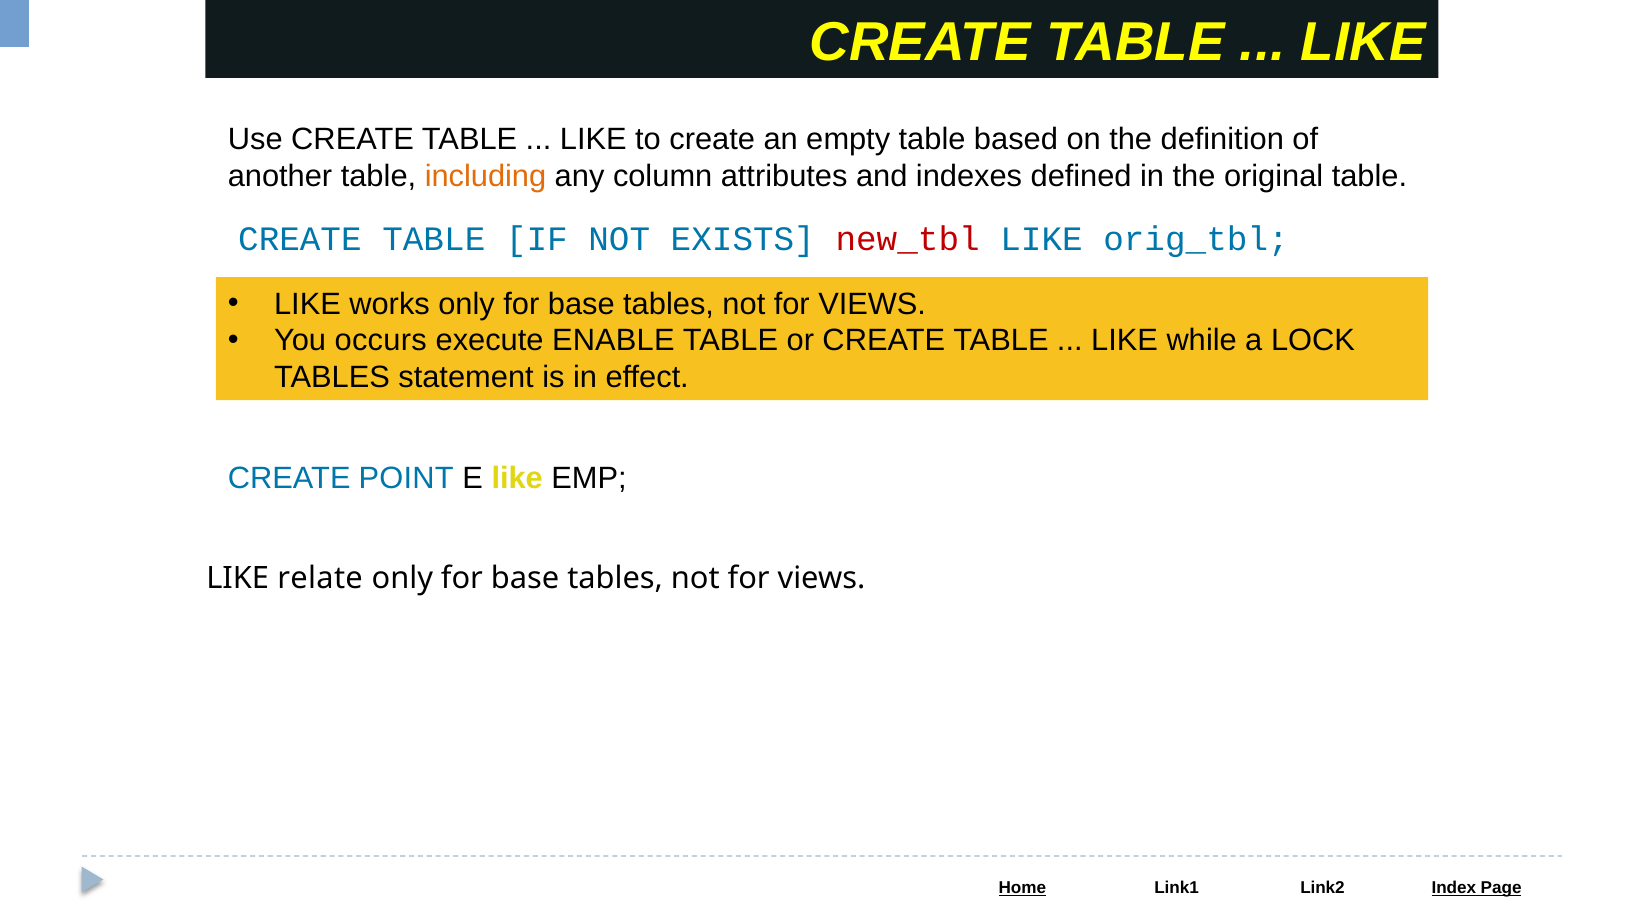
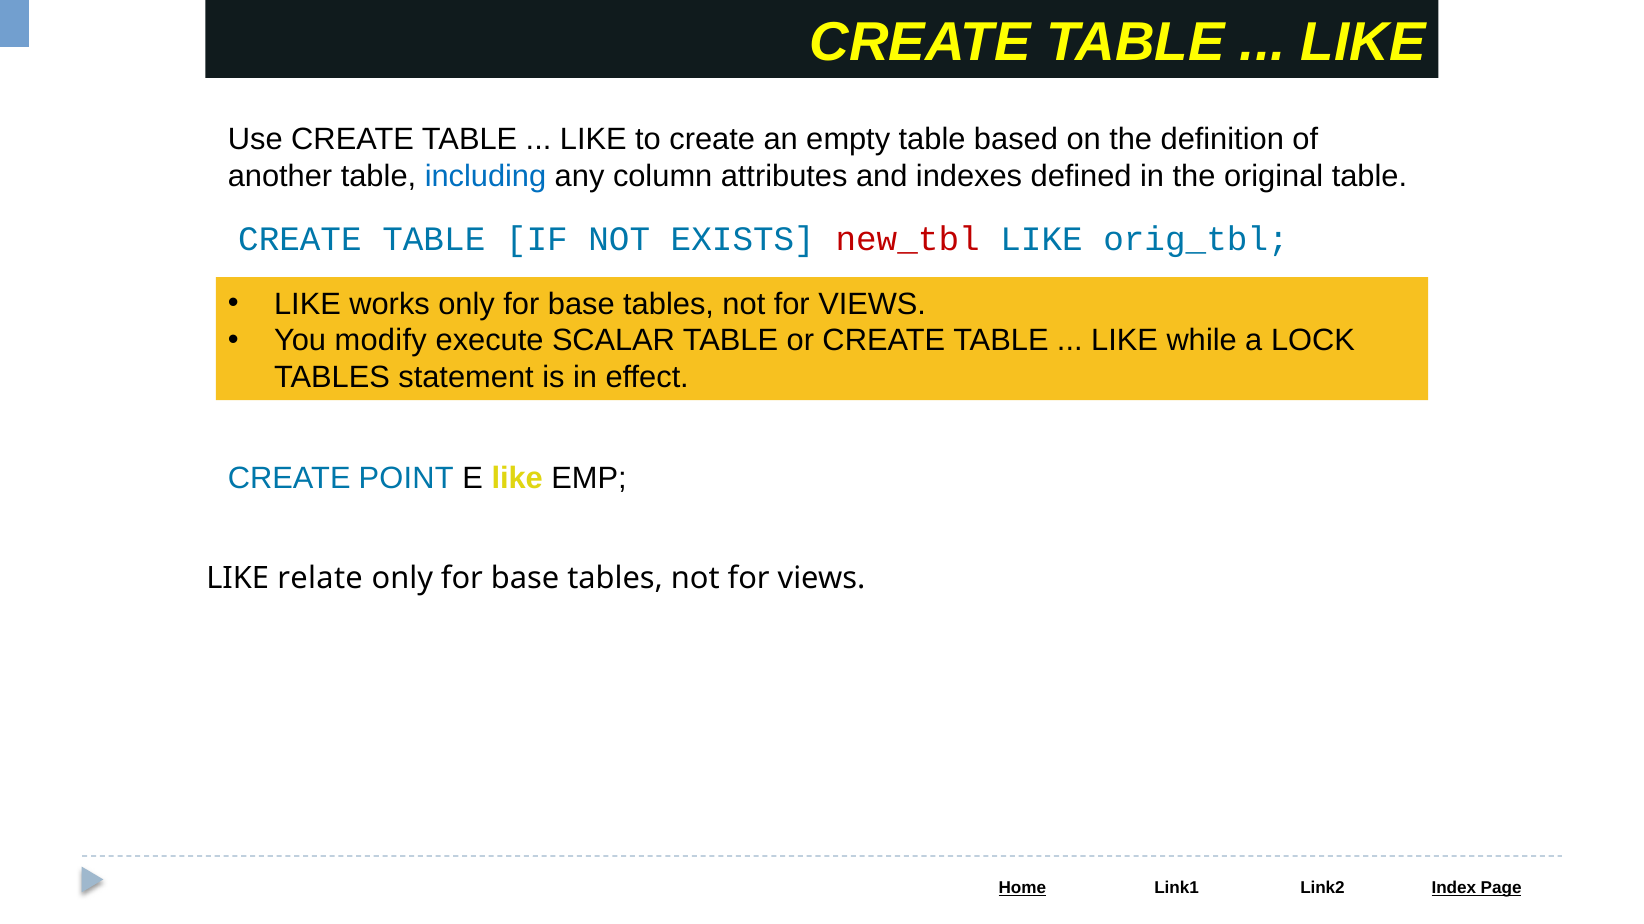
including colour: orange -> blue (485, 177)
occurs: occurs -> modify (381, 341)
ENABLE: ENABLE -> SCALAR (613, 341)
